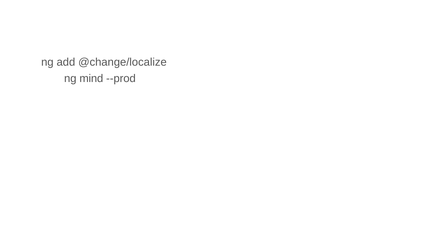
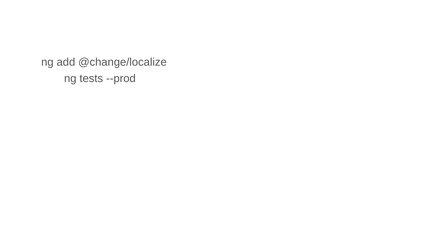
mind: mind -> tests (91, 79)
